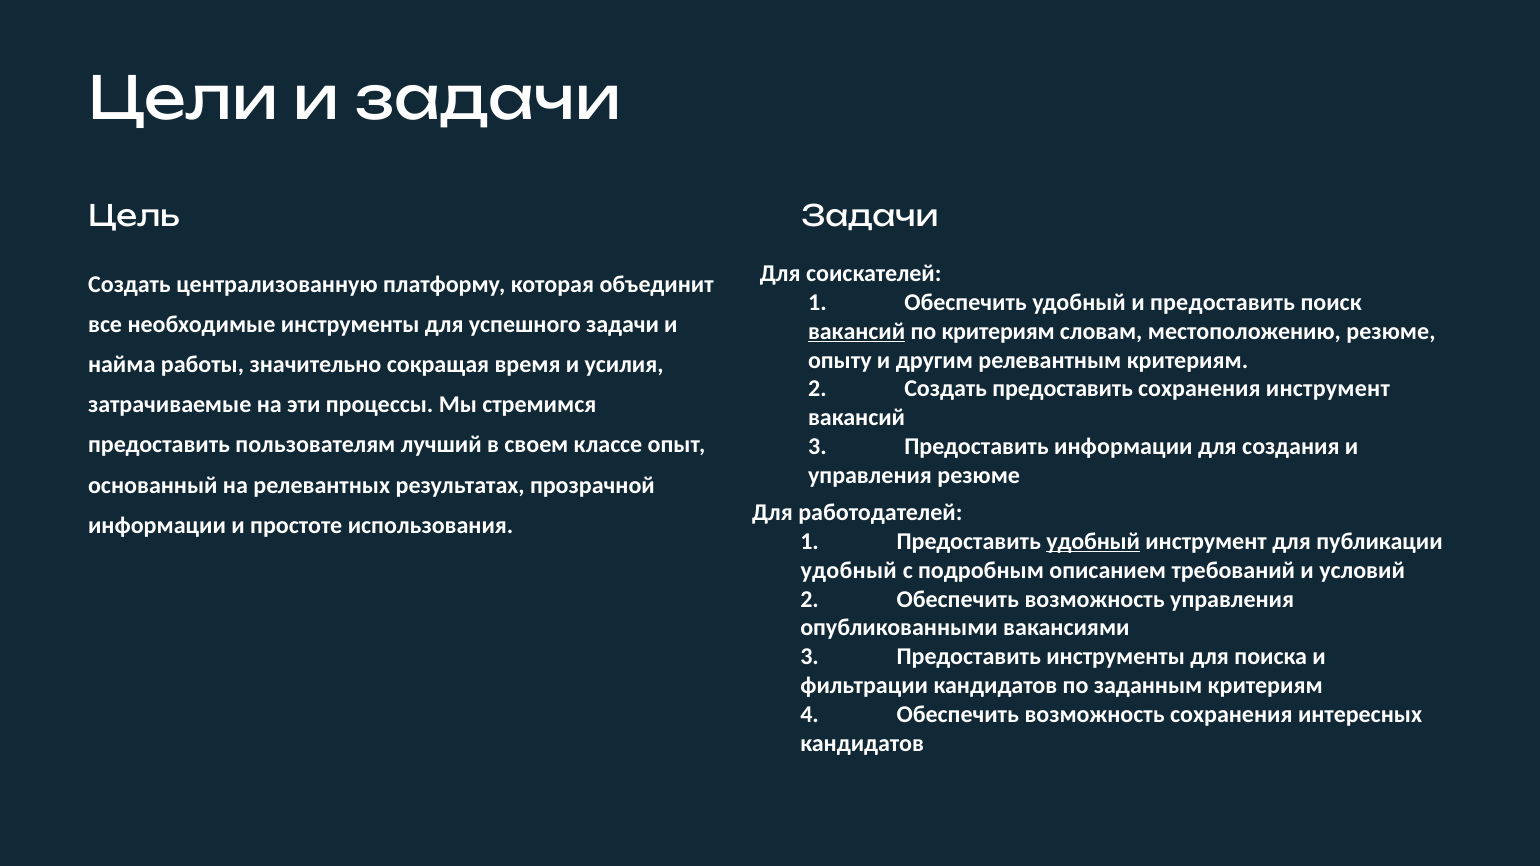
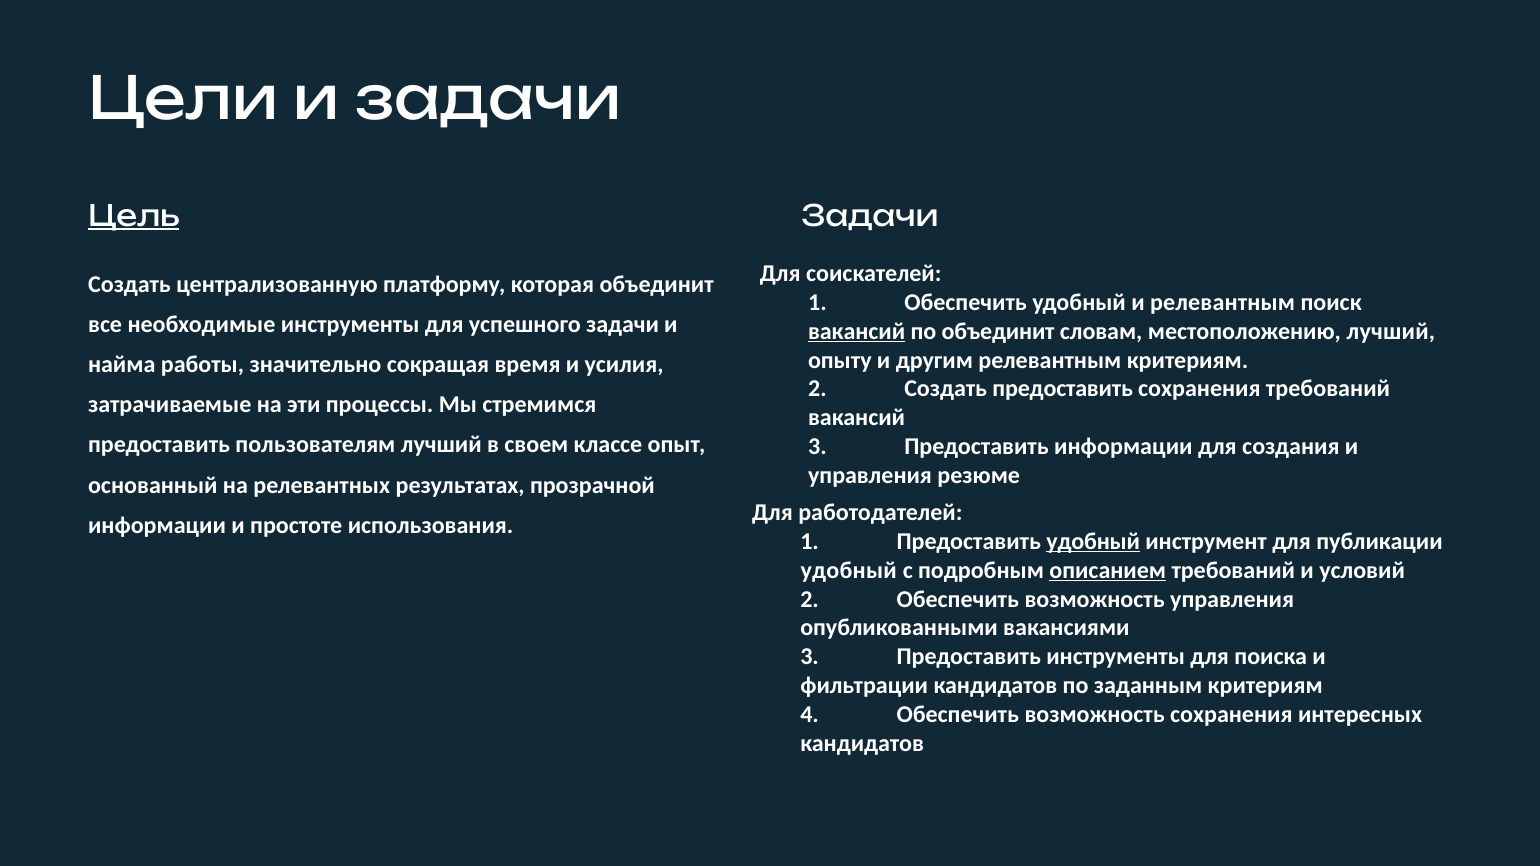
Цель underline: none -> present (134, 216)
и предоставить: предоставить -> релевантным (1223, 302)
по критериям: критериям -> объединит (998, 331)
местоположению резюме: резюме -> лучший (1391, 331)
сохранения инструмент: инструмент -> требований (1328, 389)
описанием underline: none -> present (1108, 570)
